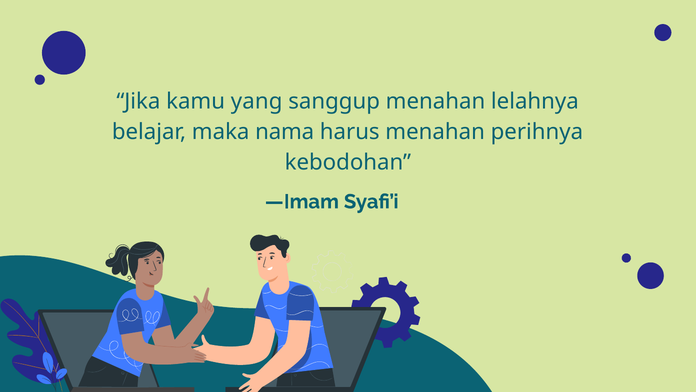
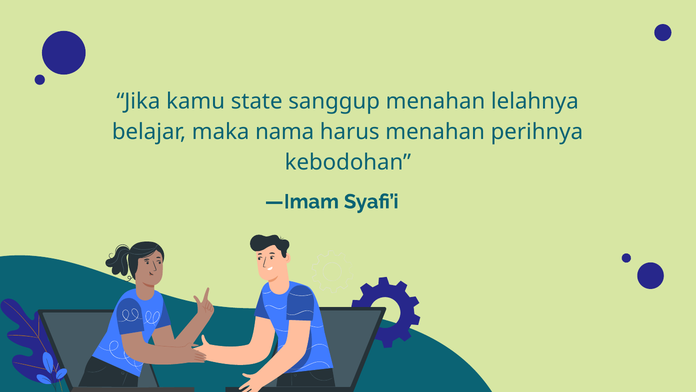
yang: yang -> state (257, 101)
